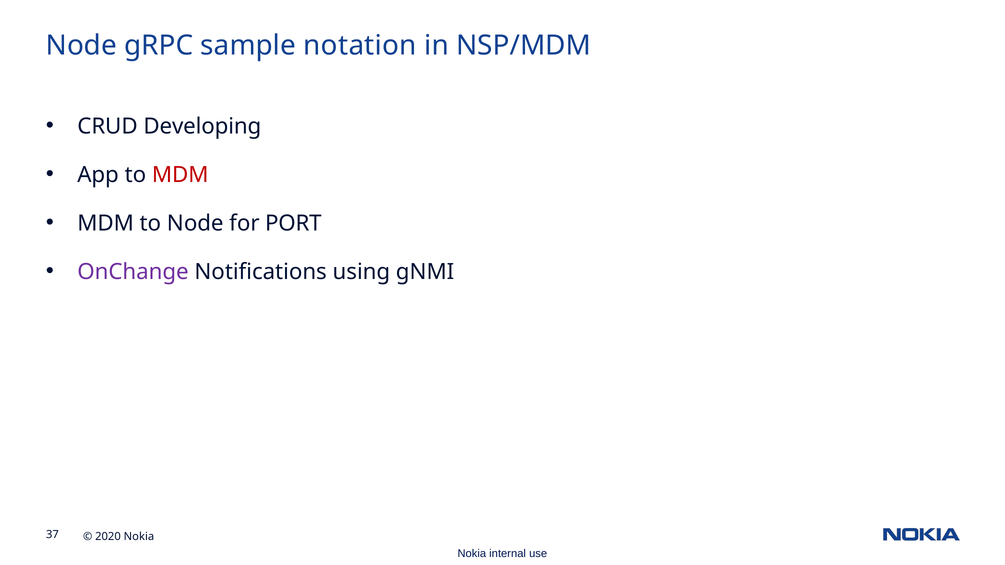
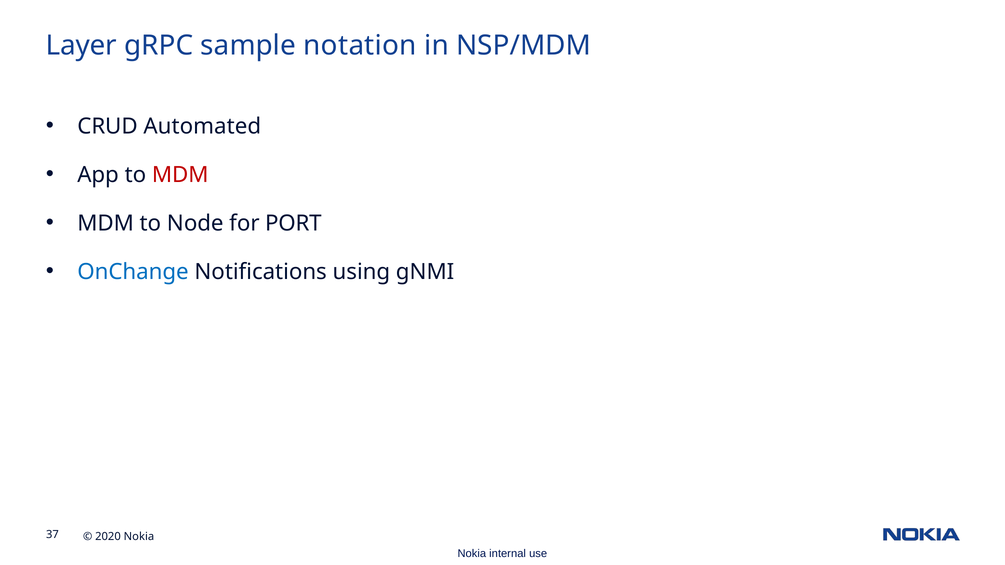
Node: Node -> Layer (81, 46)
Developing: Developing -> Automated (202, 126)
OnChange colour: purple -> blue (133, 272)
